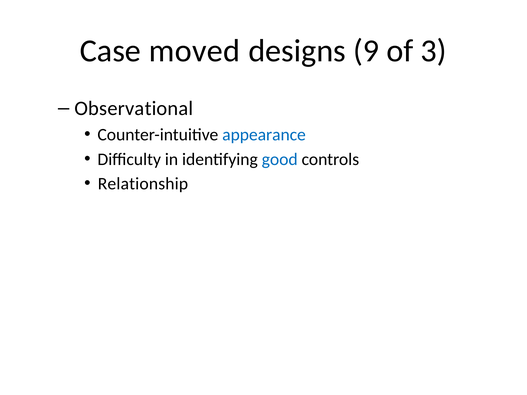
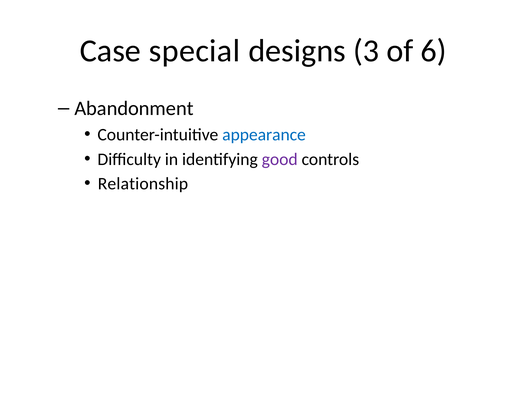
moved: moved -> special (195, 51)
9: 9 -> 3 (366, 51)
3: 3 -> 6 (434, 51)
Observational: Observational -> Abandonment (134, 109)
good colour: blue -> purple (280, 159)
